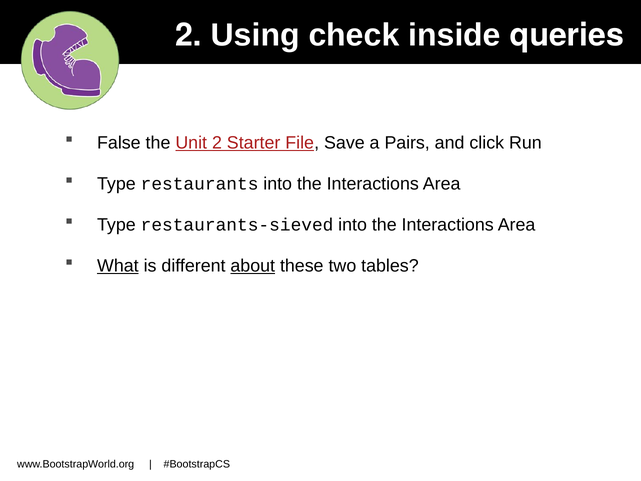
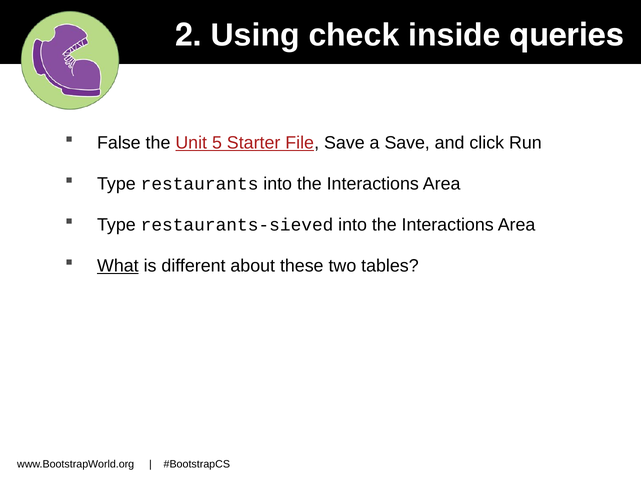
Unit 2: 2 -> 5 (217, 143)
a Pairs: Pairs -> Save (407, 143)
about underline: present -> none (253, 266)
